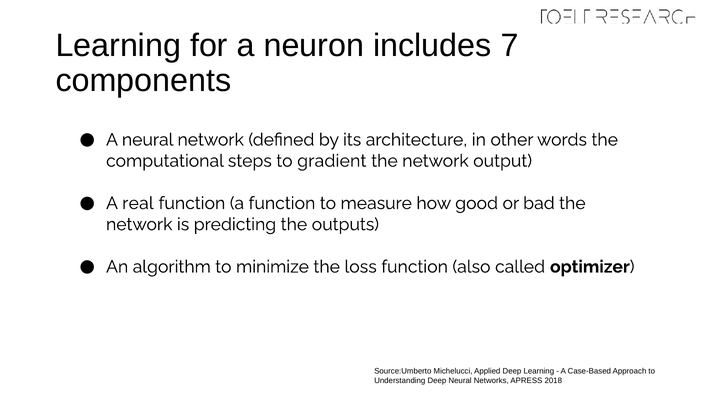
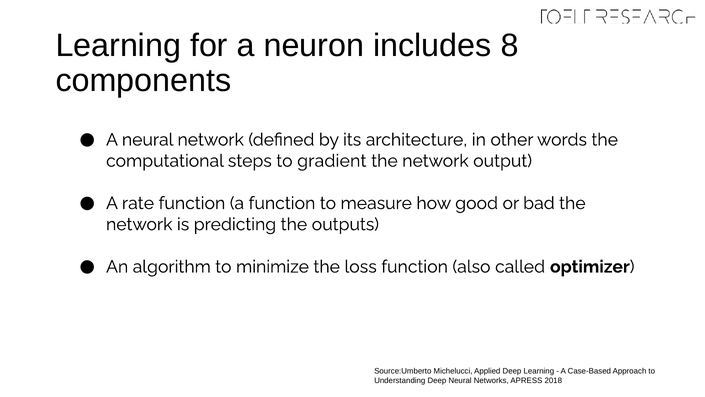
7: 7 -> 8 (509, 45)
real: real -> rate (138, 203)
